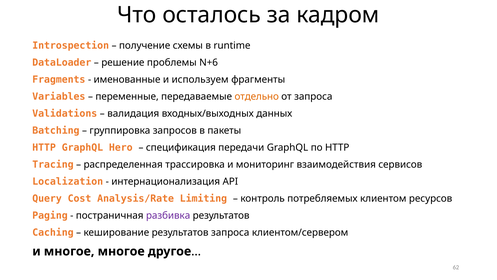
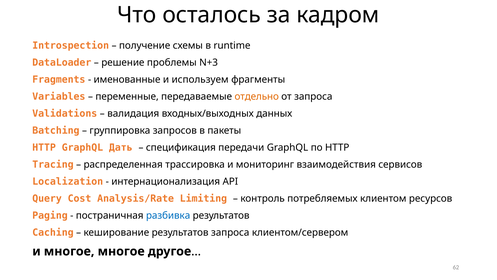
N+6: N+6 -> N+3 (209, 62)
Hero: Hero -> Дать (121, 147)
разбивка colour: purple -> blue (168, 215)
